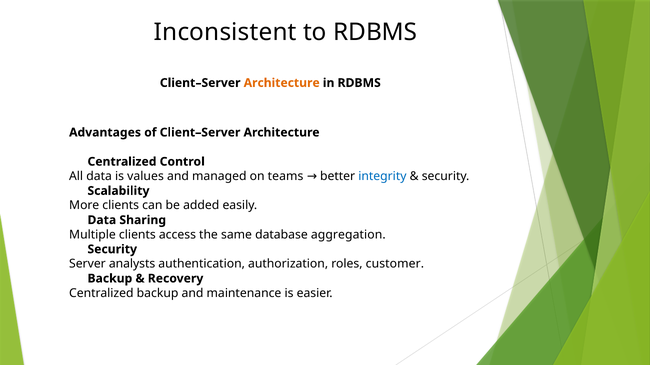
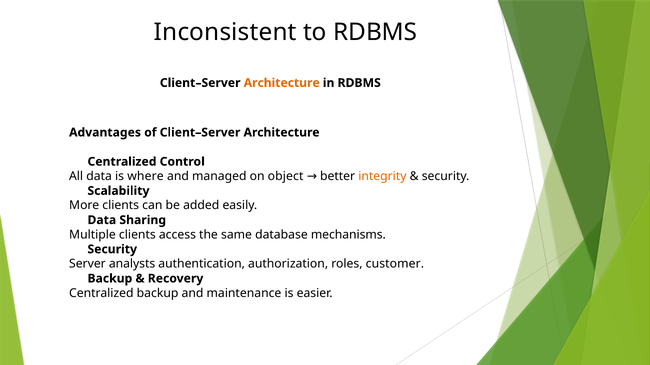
values: values -> where (145, 177)
teams: teams -> object (286, 177)
integrity colour: blue -> orange (382, 177)
aggregation: aggregation -> mechanisms (348, 235)
